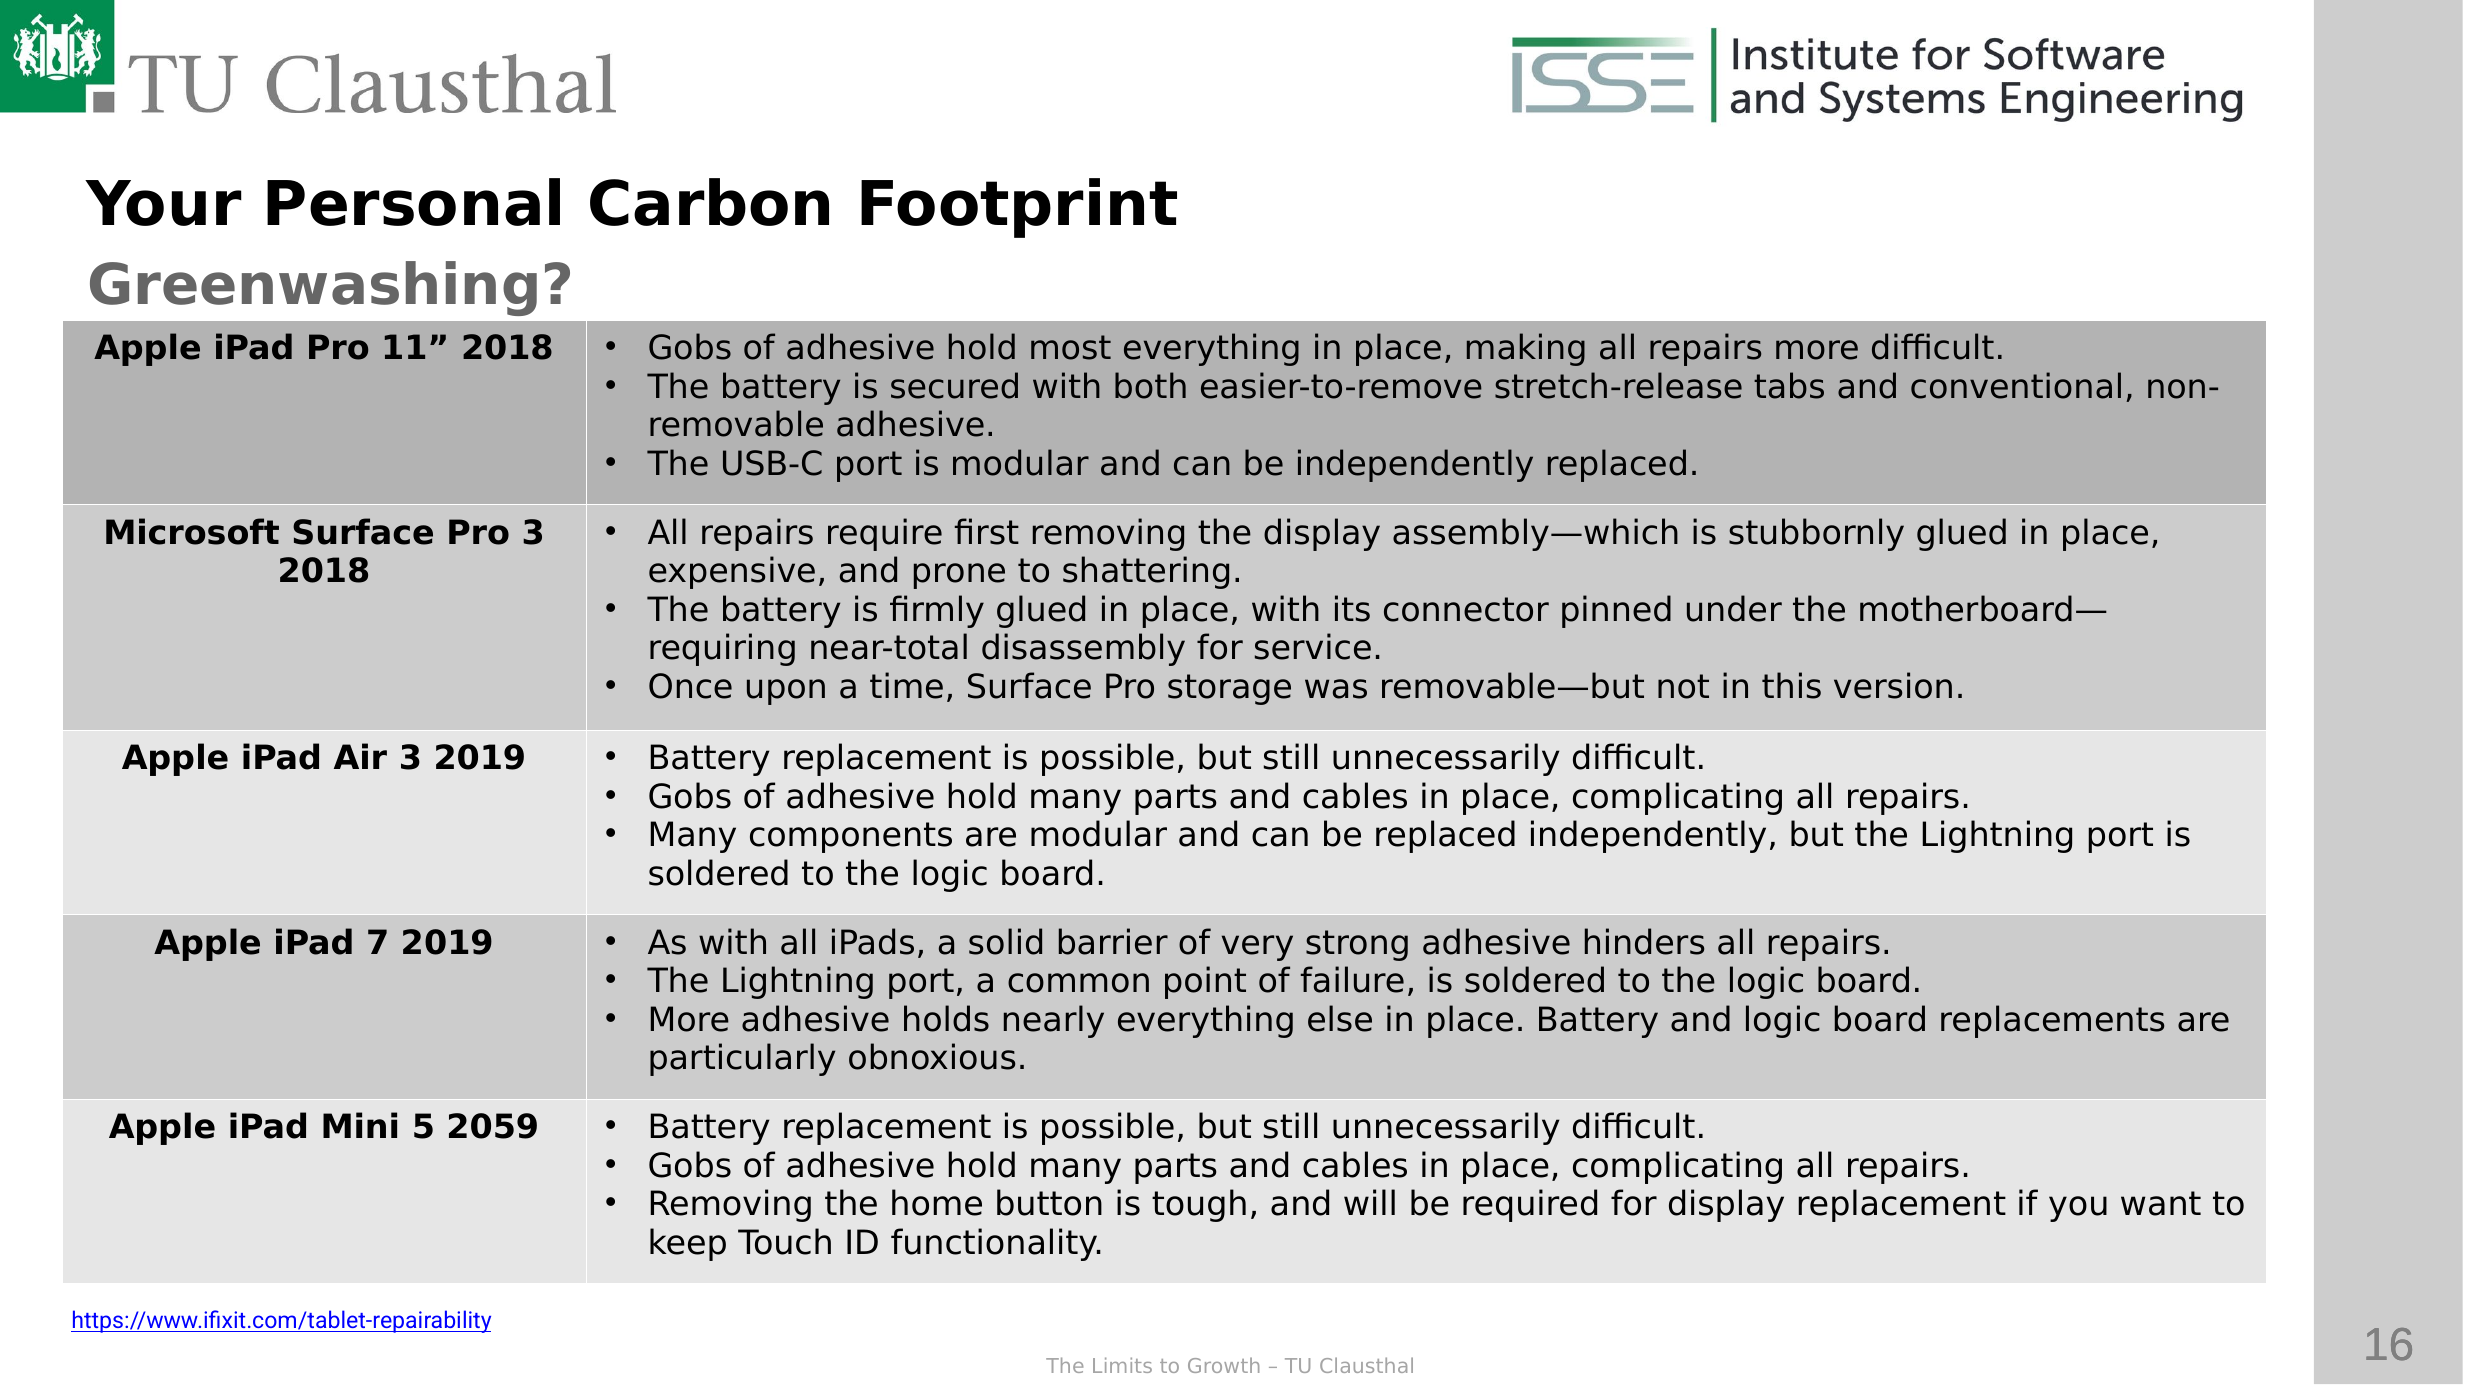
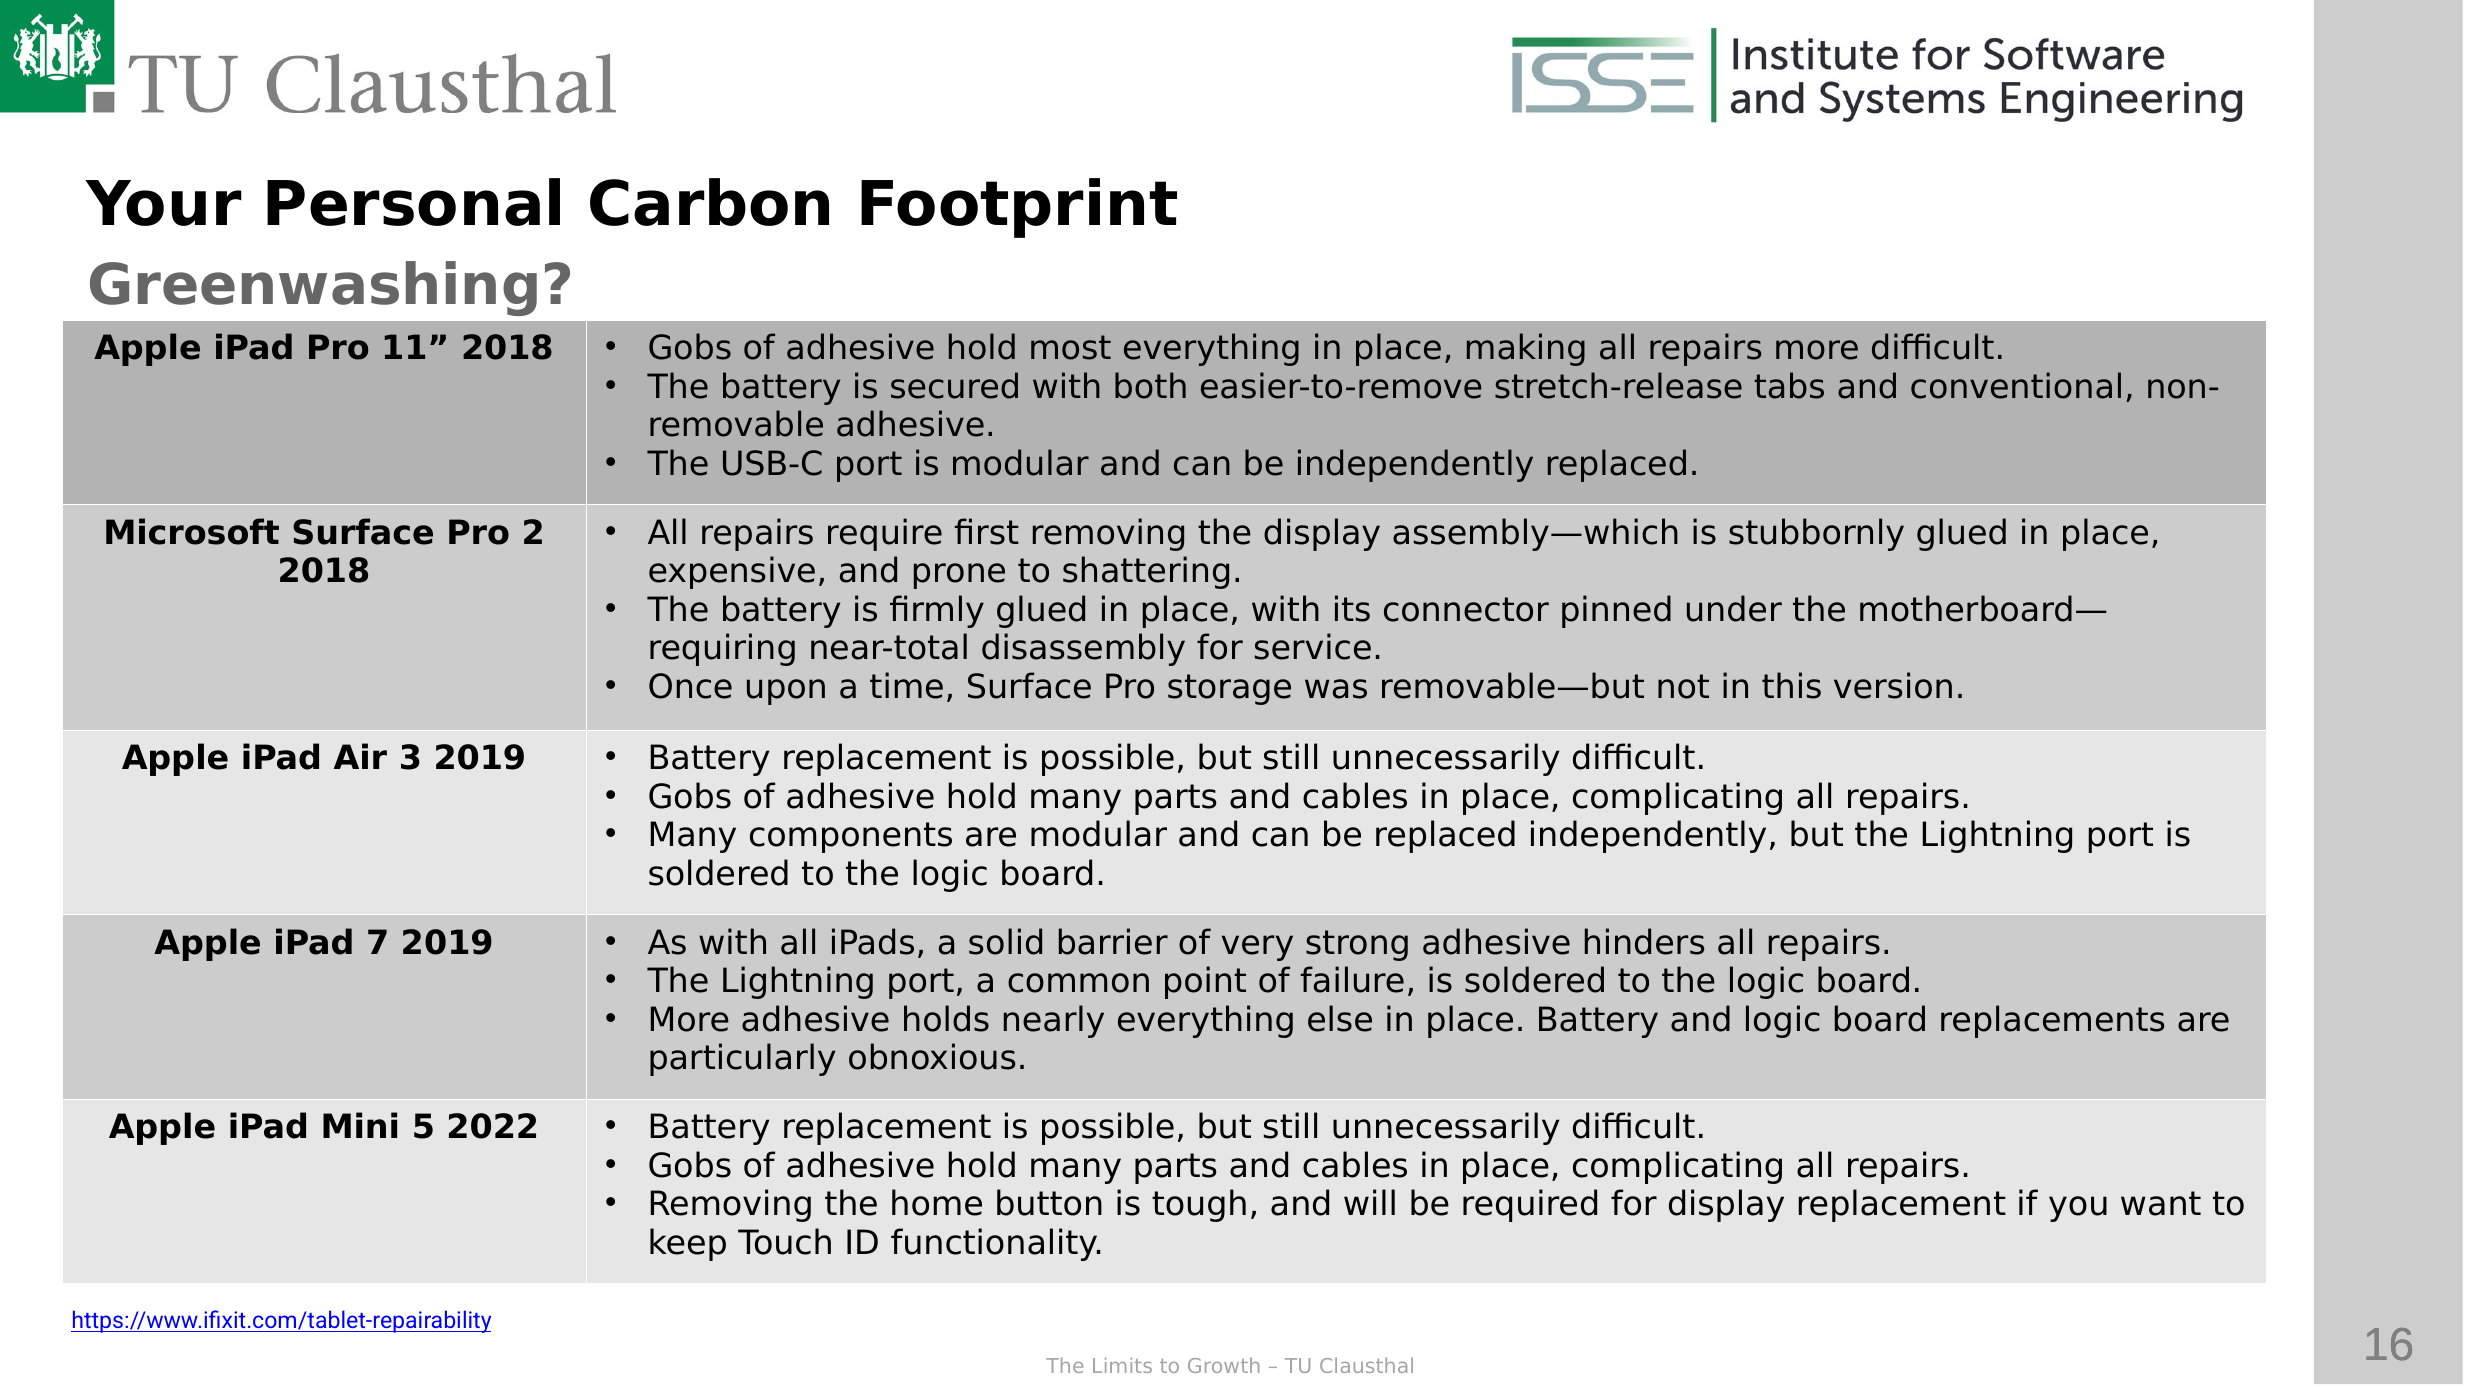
Pro 3: 3 -> 2 (533, 533)
2059: 2059 -> 2022 (493, 1127)
